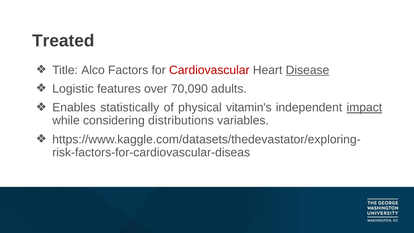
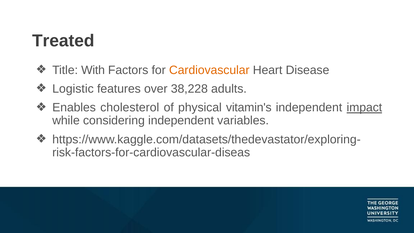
Alco: Alco -> With (93, 70)
Cardiovascular colour: red -> orange (209, 70)
Disease underline: present -> none (308, 70)
70,090: 70,090 -> 38,228 (189, 89)
statistically: statistically -> cholesterol (130, 108)
considering distributions: distributions -> independent (181, 121)
